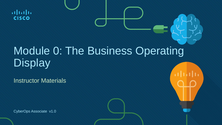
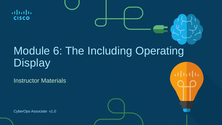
0: 0 -> 6 (58, 51)
Business: Business -> Including (110, 51)
